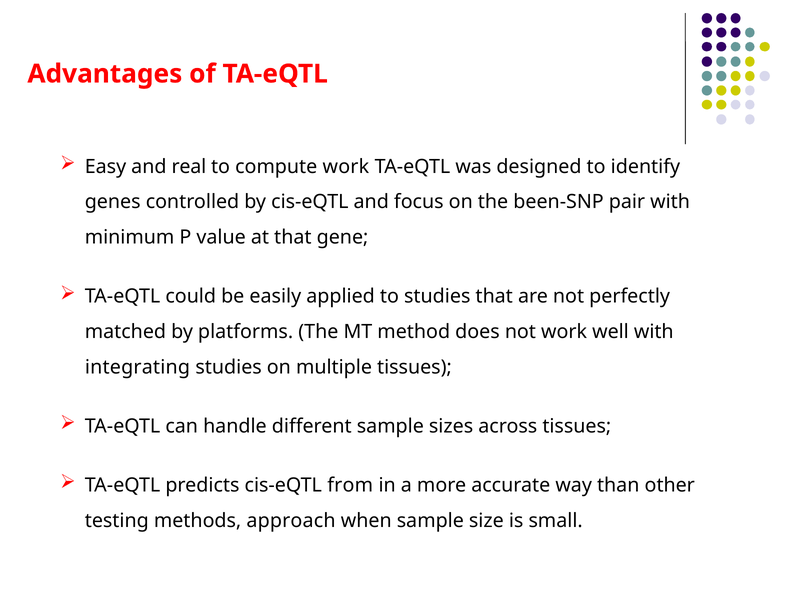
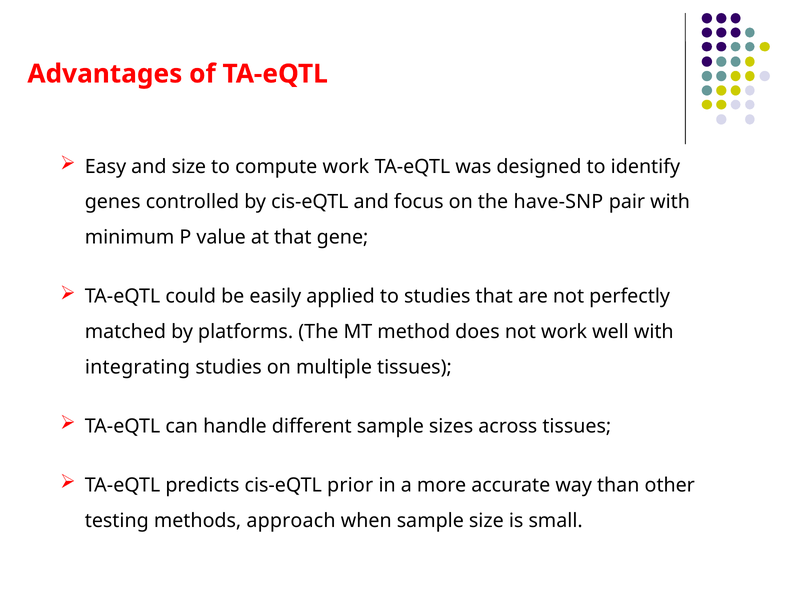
and real: real -> size (189, 167)
been-SNP: been-SNP -> have-SNP (558, 202)
from: from -> prior (350, 485)
